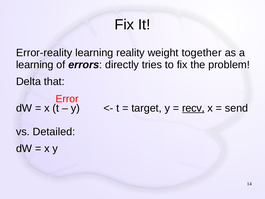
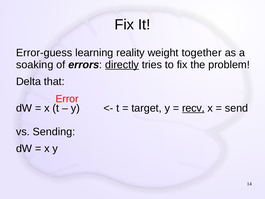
Error-reality: Error-reality -> Error-guess (44, 53)
learning: learning -> soaking (35, 65)
directly underline: none -> present (122, 65)
Detailed: Detailed -> Sending (54, 132)
